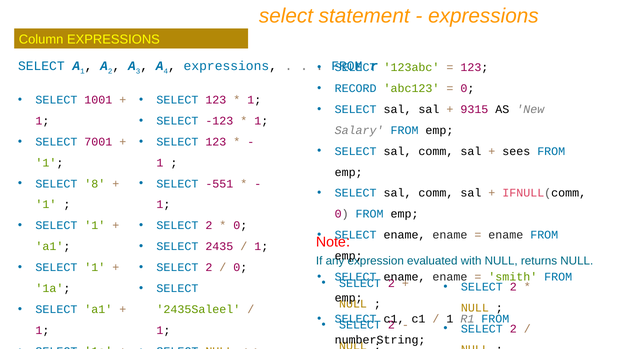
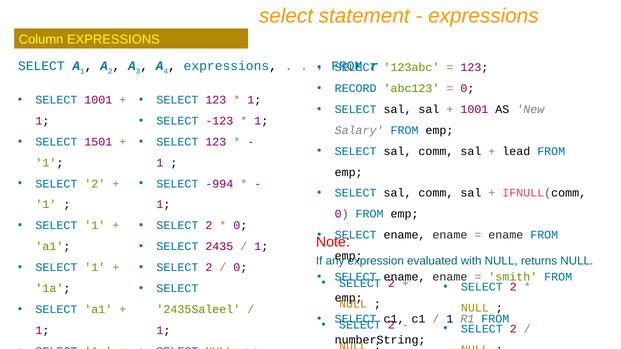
9315: 9315 -> 1001 (474, 109)
7001: 7001 -> 1501 (98, 142)
sees: sees -> lead (516, 151)
8: 8 -> 2 (95, 184)
-551: -551 -> -994 (219, 184)
